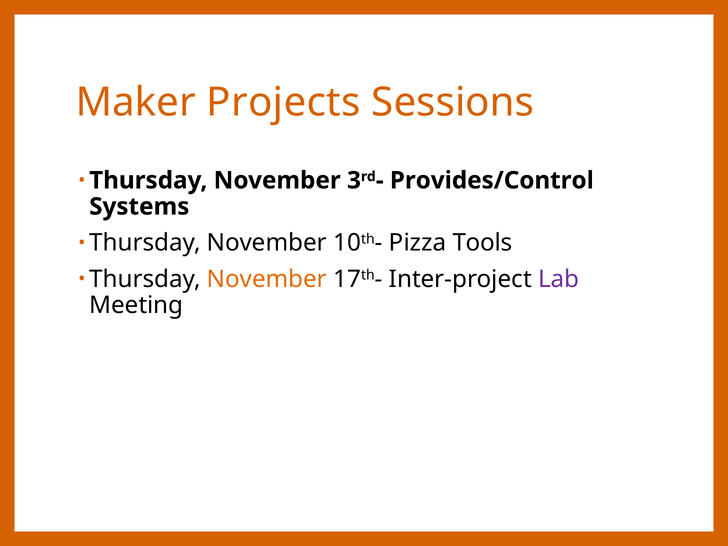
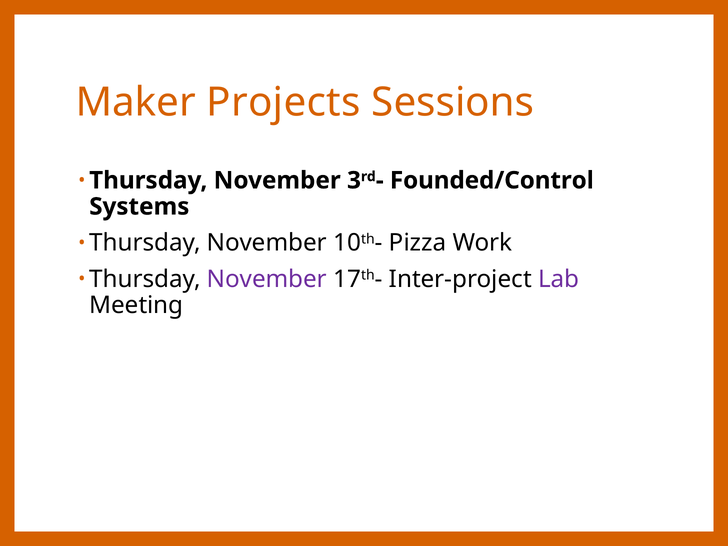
Provides/Control: Provides/Control -> Founded/Control (492, 180)
Tools: Tools -> Work (482, 243)
November colour: orange -> purple (267, 279)
